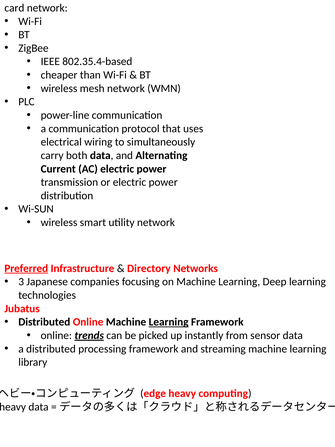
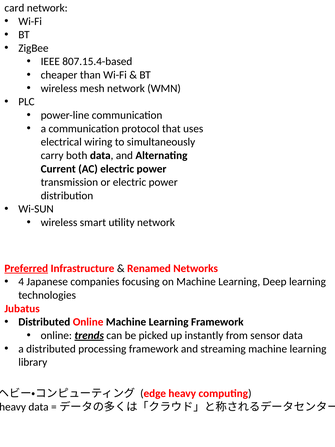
802.35.4-based: 802.35.4-based -> 807.15.4-based (97, 62)
Directory: Directory -> Renamed (149, 268)
3: 3 -> 4 (21, 282)
Learning underline: present -> none (169, 322)
